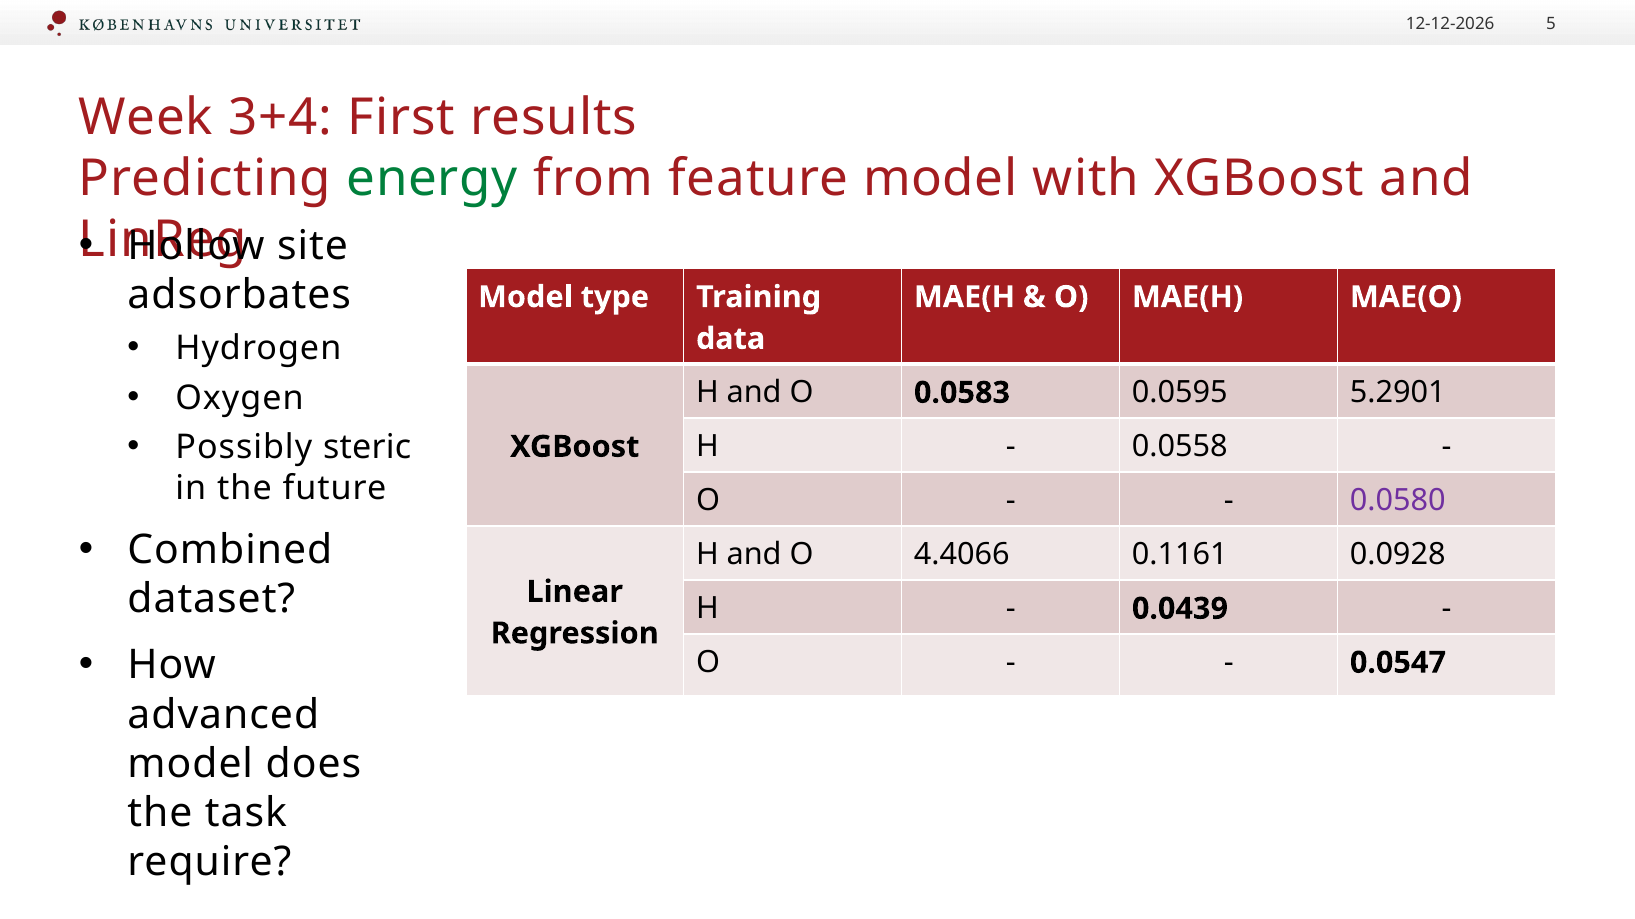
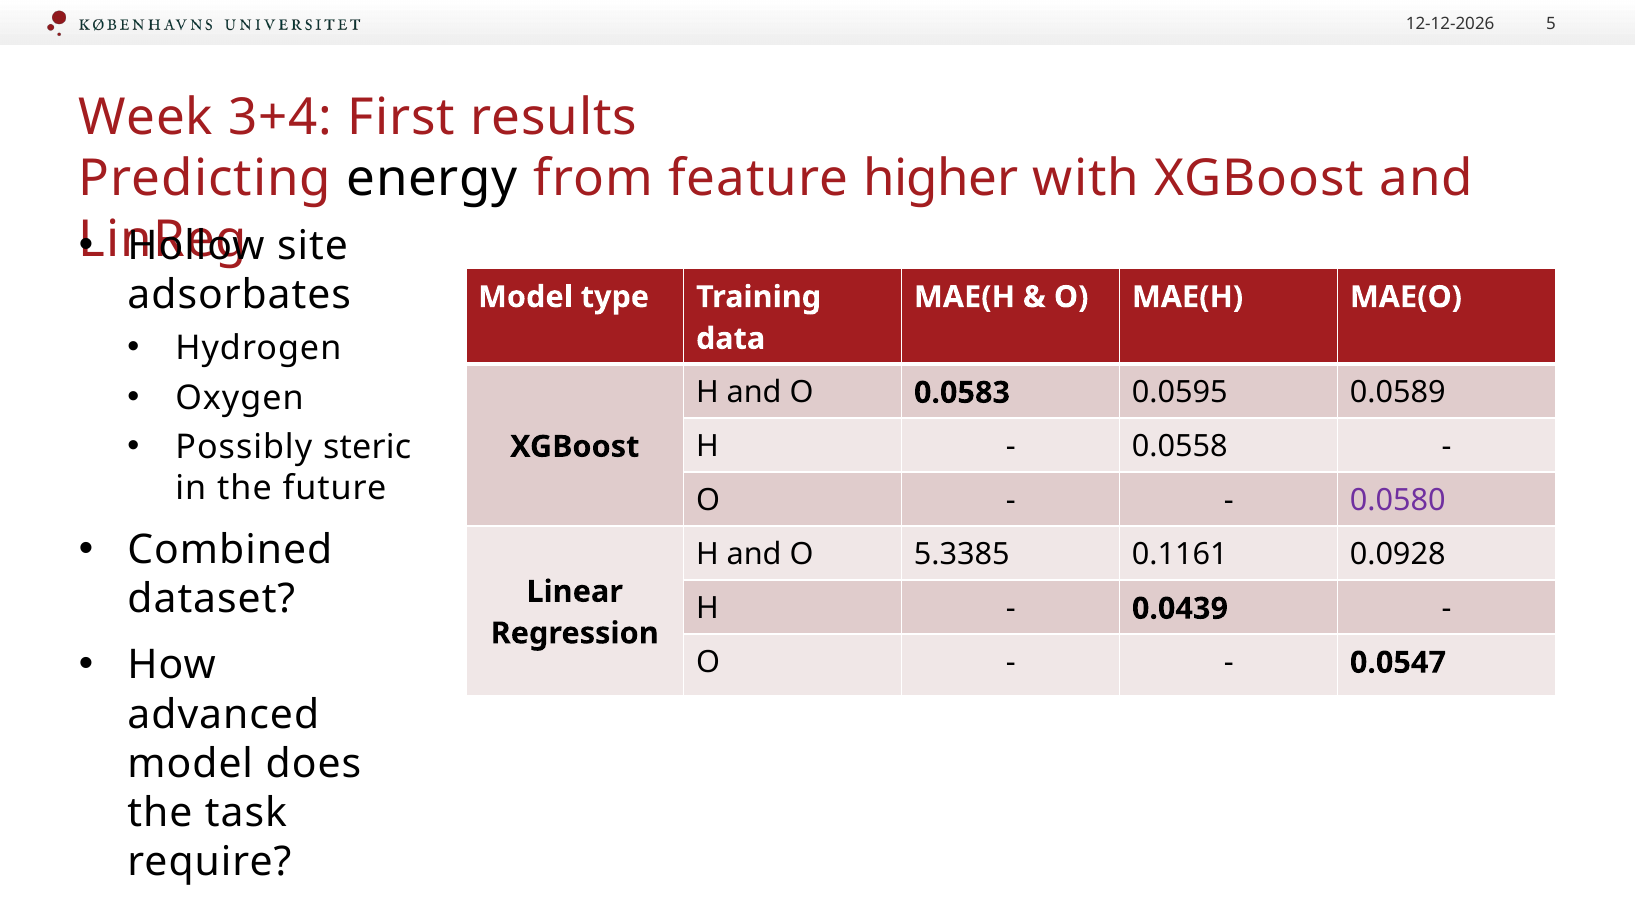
energy colour: green -> black (432, 179)
feature model: model -> higher (941, 179)
5.2901: 5.2901 -> 0.0589 (1398, 393)
4.4066: 4.4066 -> 5.3385 (962, 555)
